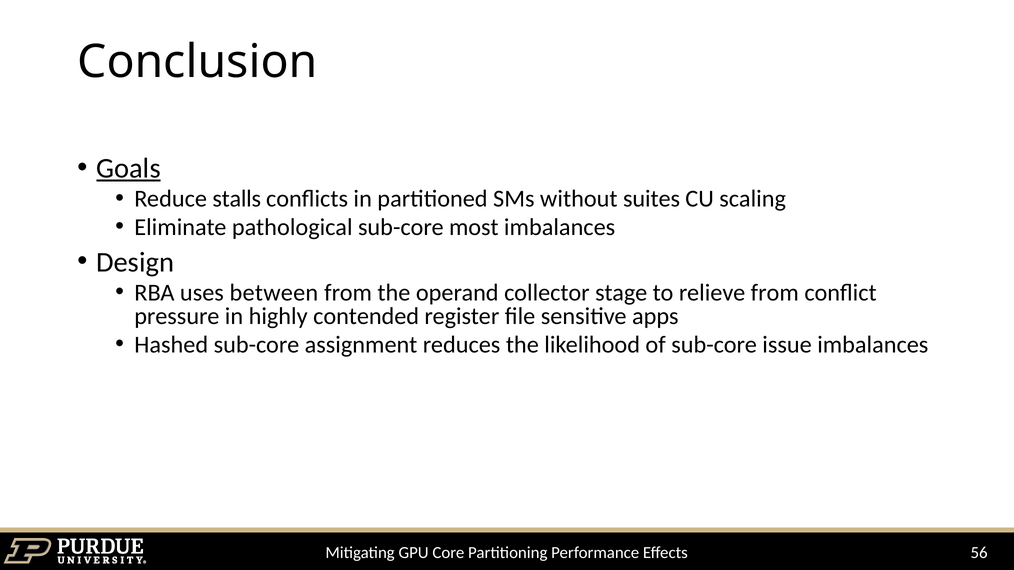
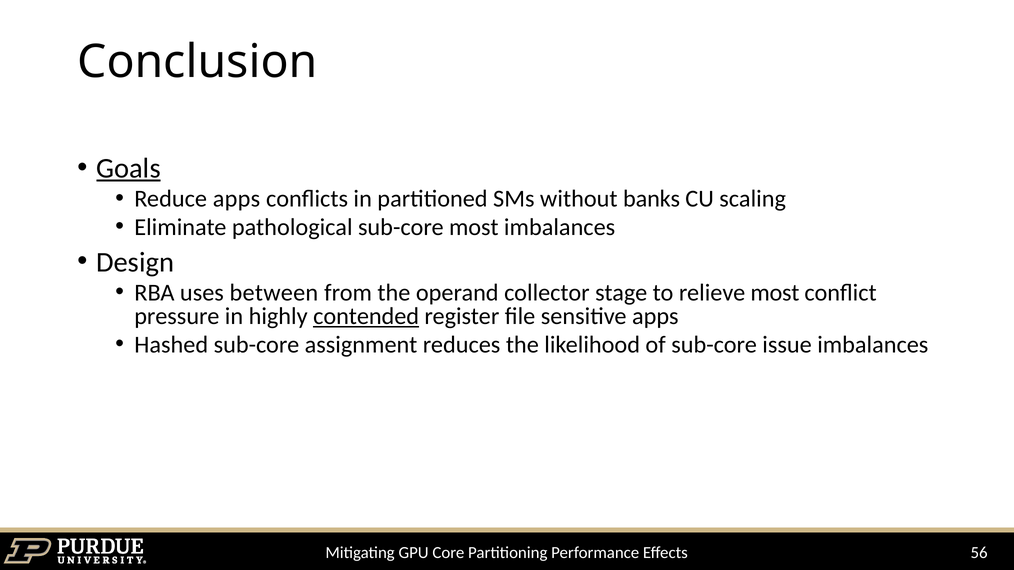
Reduce stalls: stalls -> apps (236, 199)
suites: suites -> banks (652, 199)
relieve from: from -> most (775, 293)
contended underline: none -> present (366, 316)
